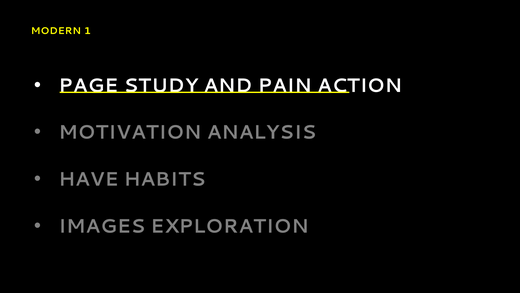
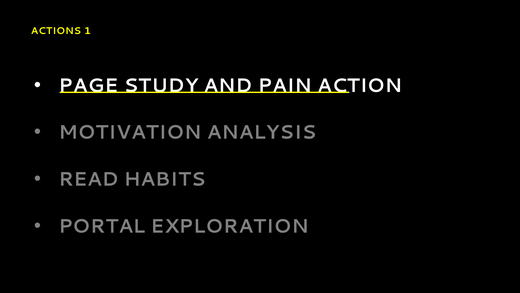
MODERN: MODERN -> ACTIONS (56, 31)
HAVE: HAVE -> READ (88, 179)
IMAGES: IMAGES -> PORTAL (102, 226)
